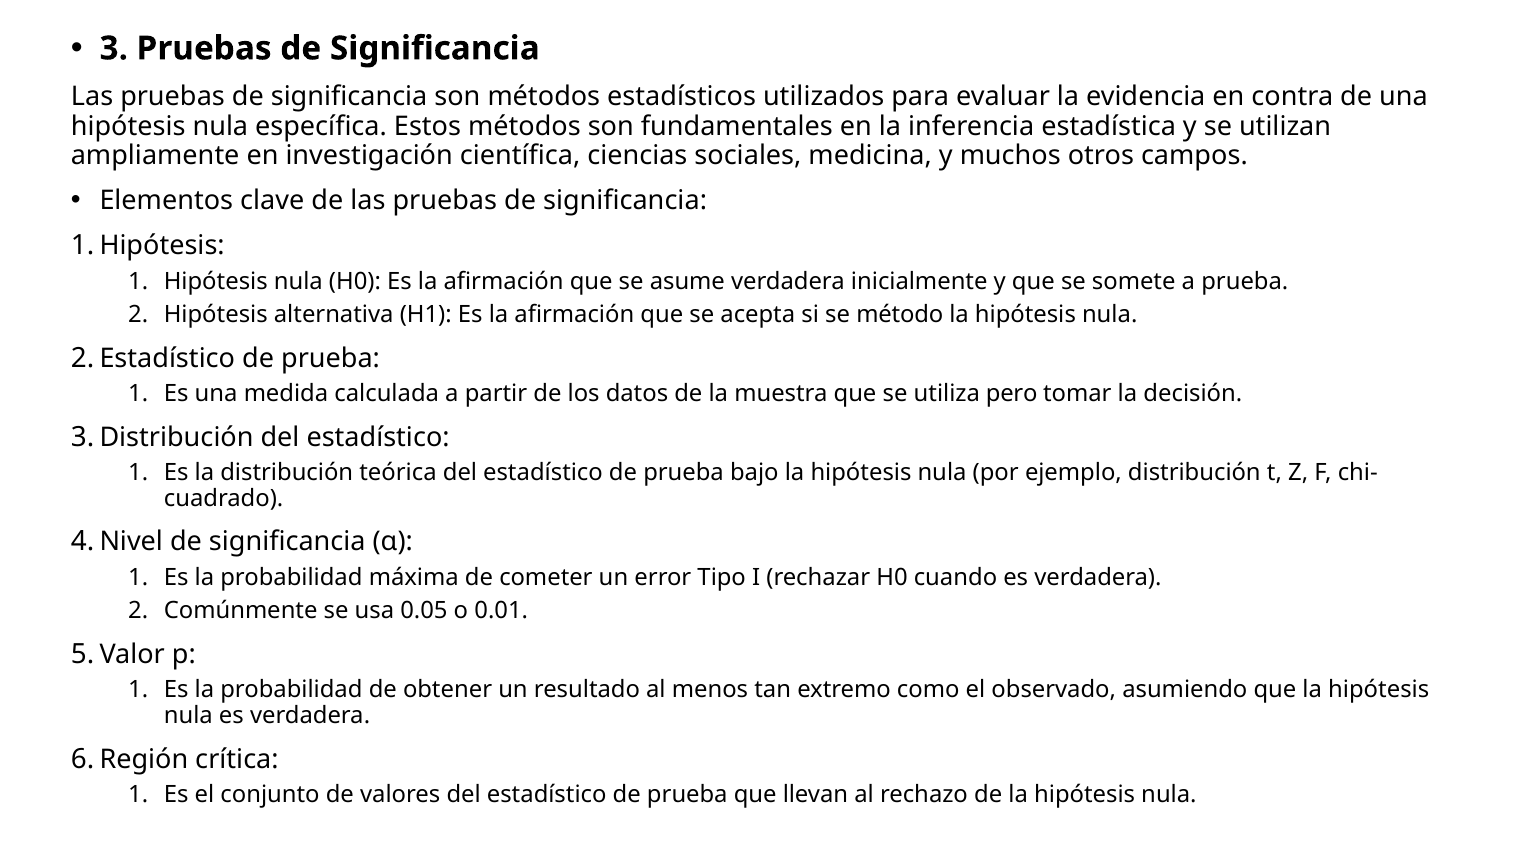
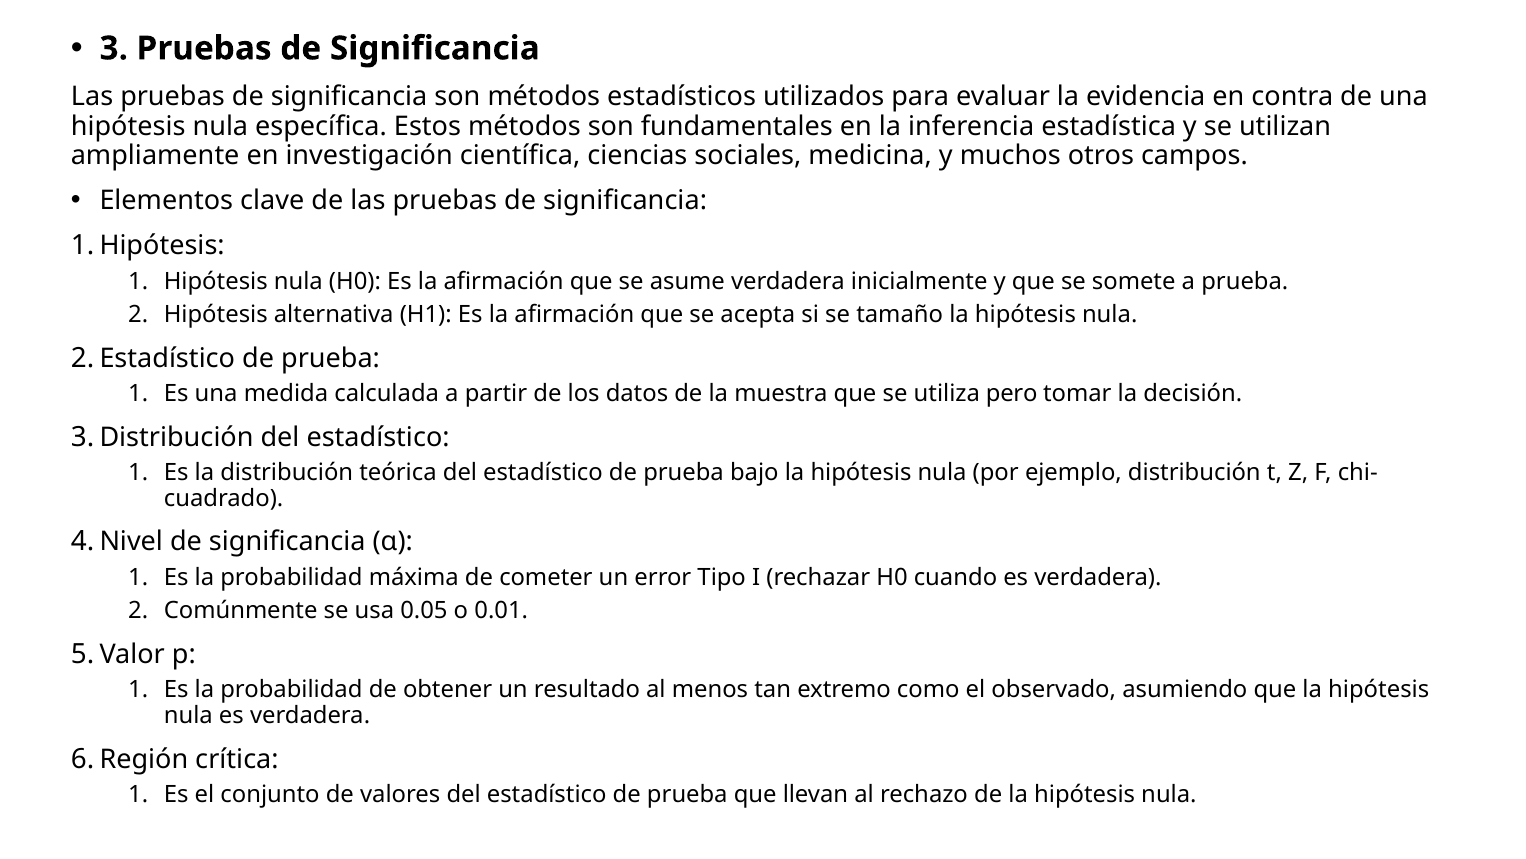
método: método -> tamaño (900, 315)
